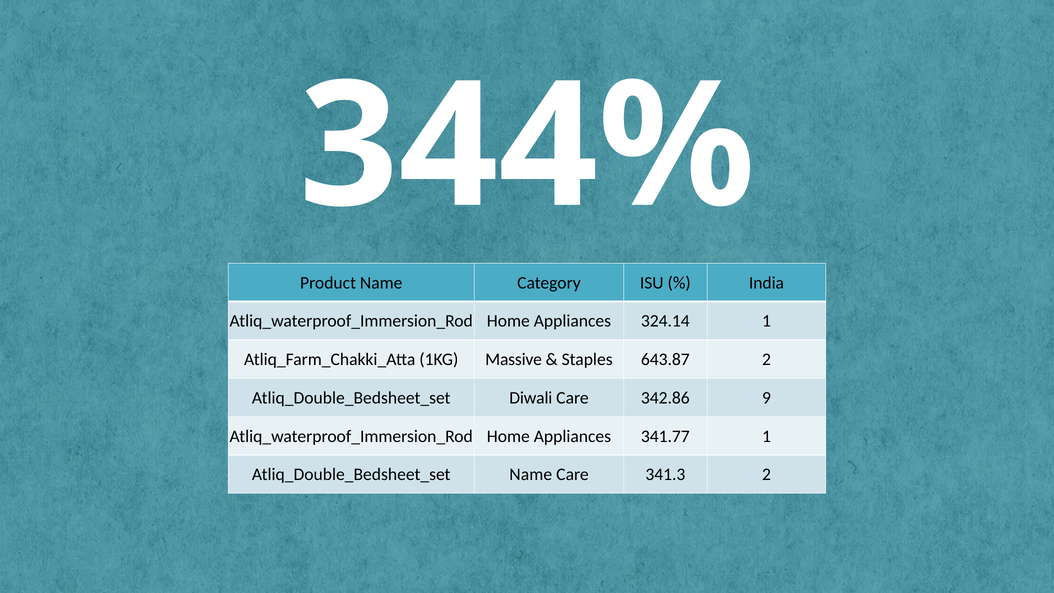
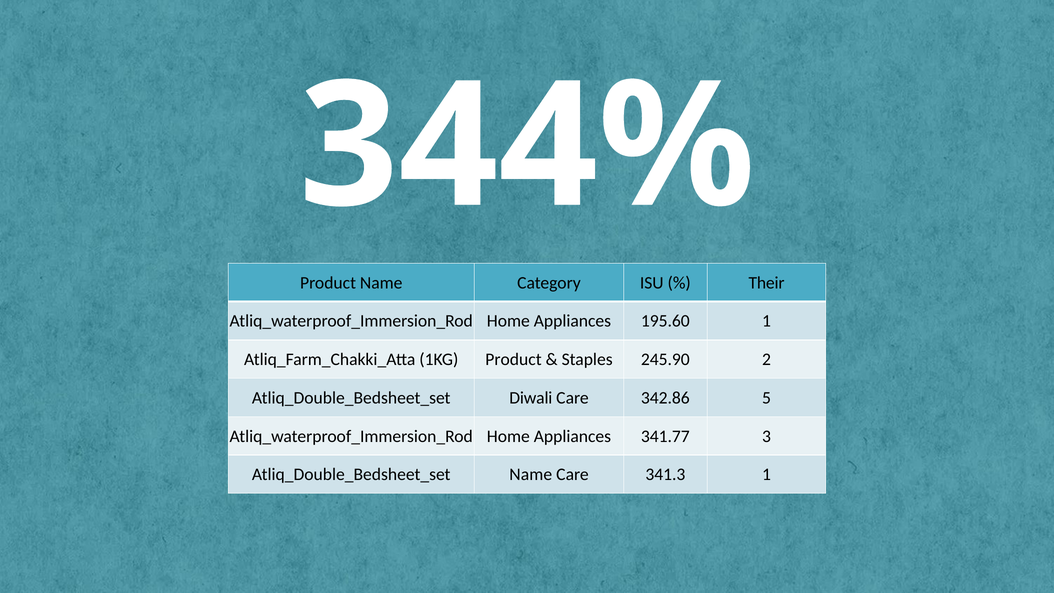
India: India -> Their (767, 283)
324.14: 324.14 -> 195.60 (665, 321)
1KG Massive: Massive -> Product (513, 359)
643.87: 643.87 -> 245.90 (665, 359)
9: 9 -> 5 (766, 398)
341.77 1: 1 -> 3 (766, 436)
341.3 2: 2 -> 1 (766, 474)
